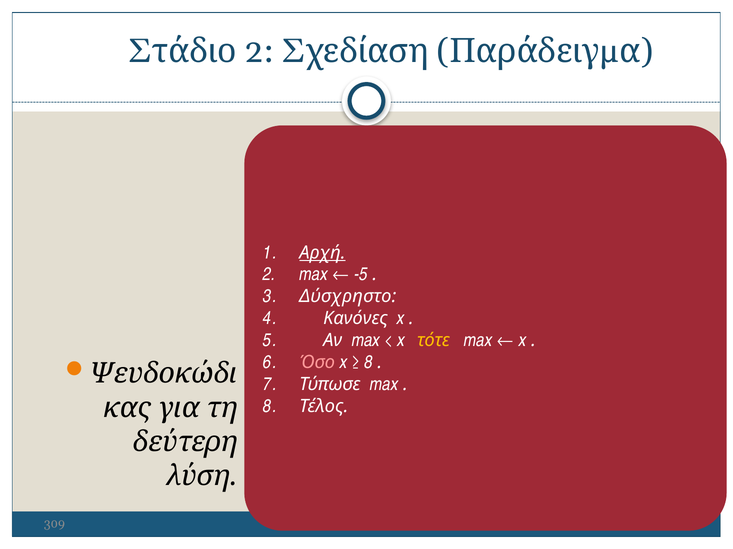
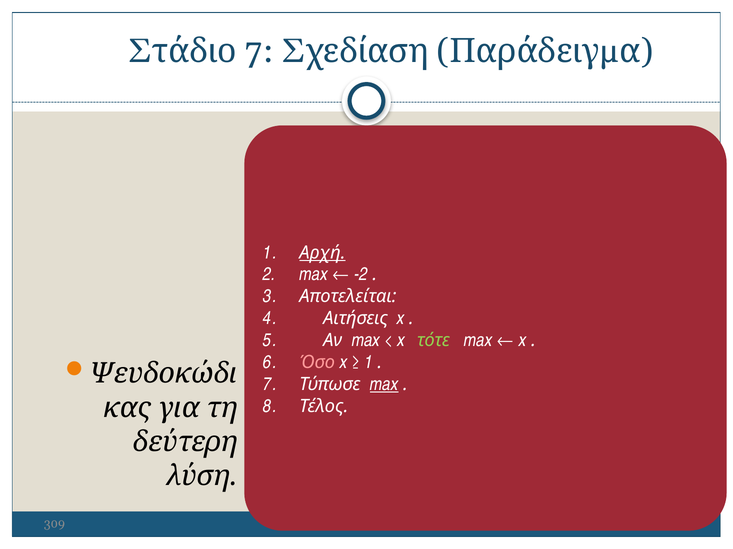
2: 2 -> 7 (259, 51)
-5: -5 -> -2 (361, 275)
Δύσχρηστο: Δύσχρηστο -> Αποτελείται (348, 297)
Κανόνες: Κανόνες -> Αιτήσεις (356, 319)
τότε colour: yellow -> light green (433, 341)
8: 8 -> 1 (368, 363)
max underline: none -> present (384, 385)
